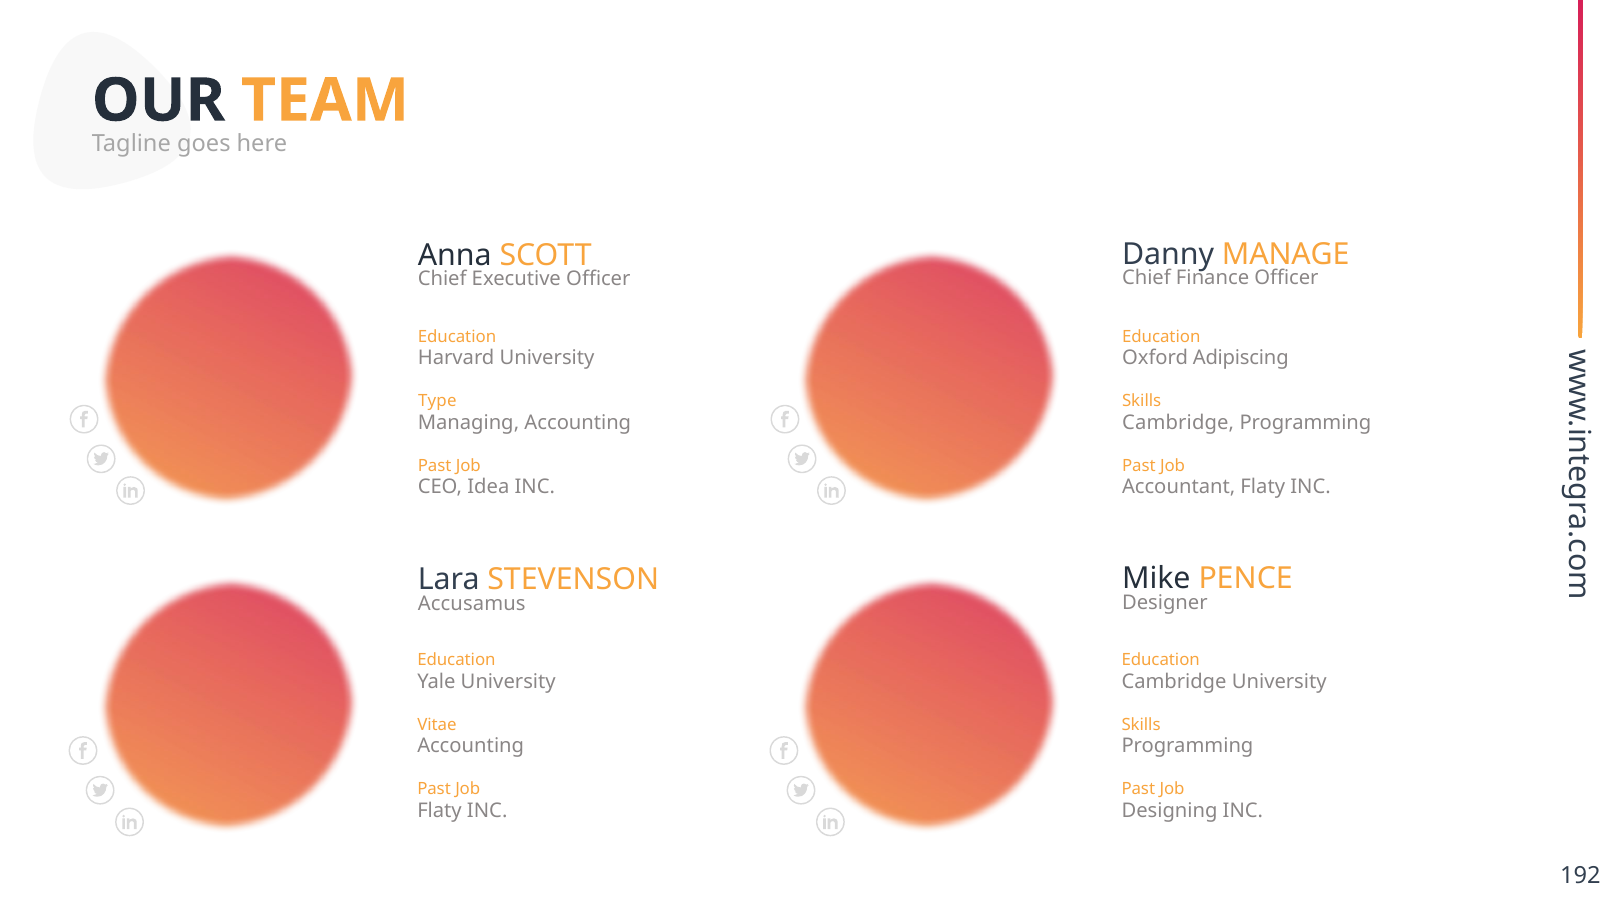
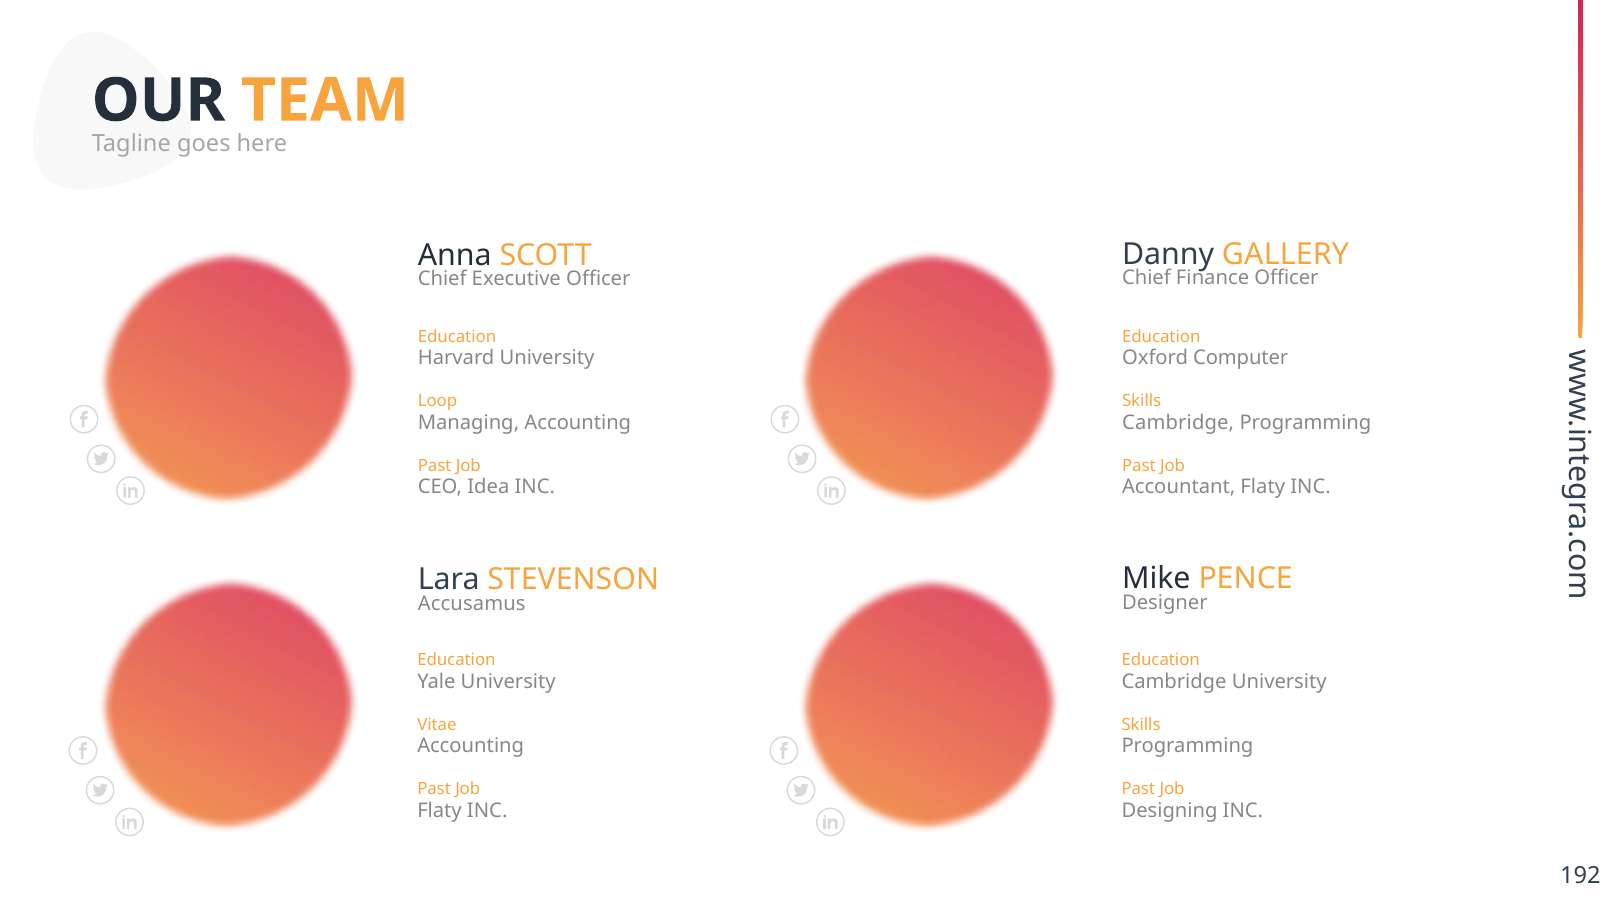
MANAGE: MANAGE -> GALLERY (1286, 254)
Adipiscing: Adipiscing -> Computer (1241, 358)
Type: Type -> Loop (437, 401)
